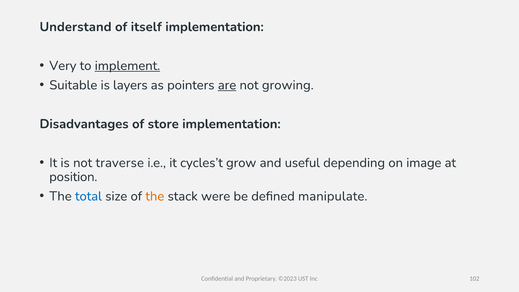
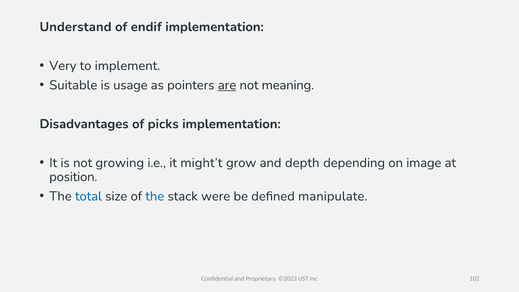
itself: itself -> endif (146, 27)
implement underline: present -> none (127, 66)
layers: layers -> usage (130, 85)
growing: growing -> meaning (288, 85)
store: store -> picks (163, 124)
traverse: traverse -> growing (120, 163)
cycles’t: cycles’t -> might’t (201, 163)
useful: useful -> depth (302, 163)
the colour: orange -> blue (155, 196)
